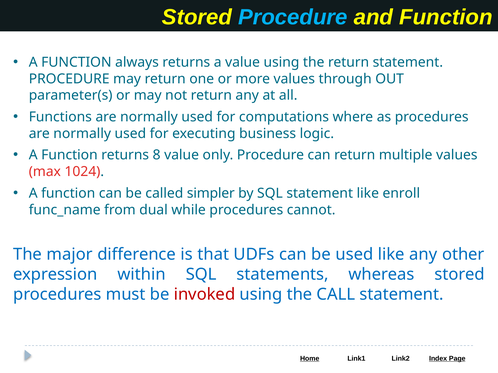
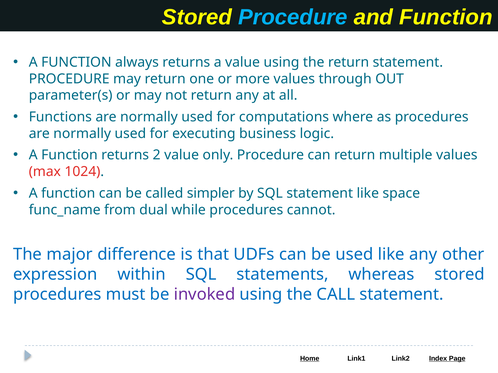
8: 8 -> 2 (157, 155)
enroll: enroll -> space (401, 193)
invoked colour: red -> purple (204, 295)
